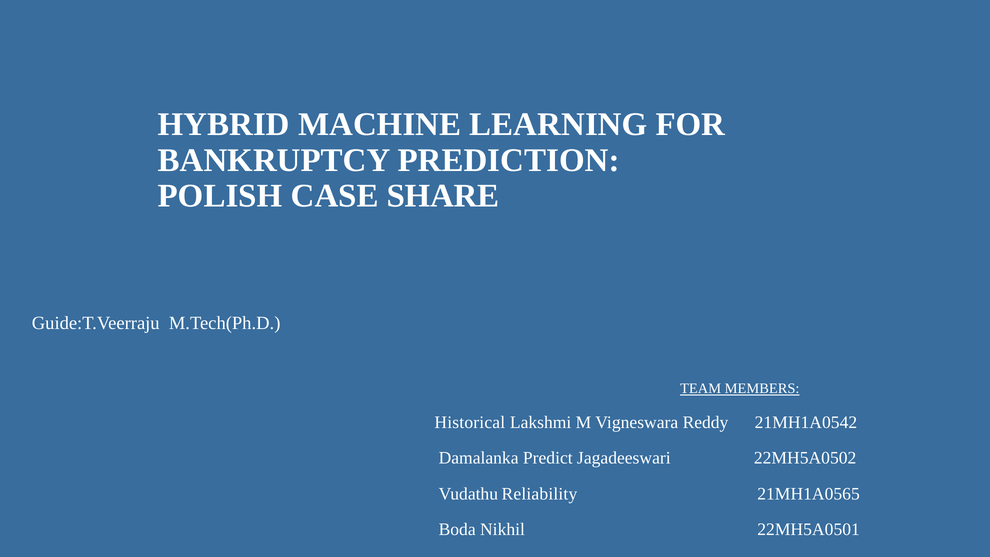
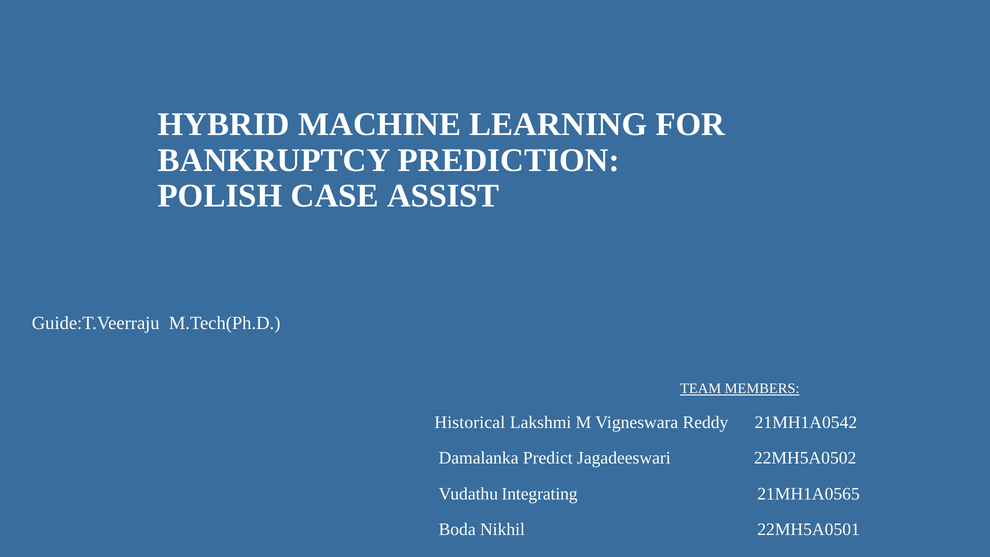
SHARE: SHARE -> ASSIST (443, 196)
Reliability: Reliability -> Integrating (540, 494)
